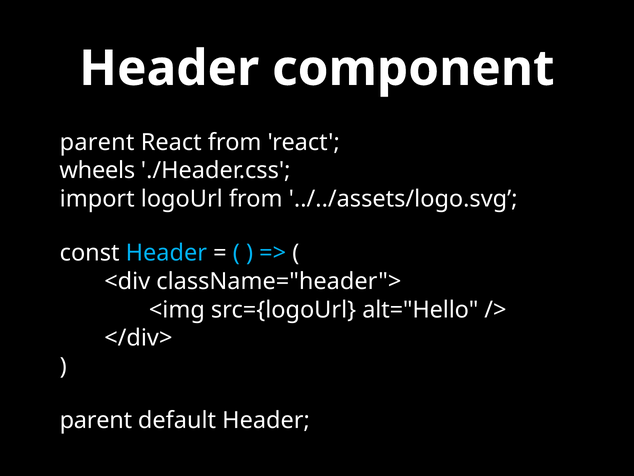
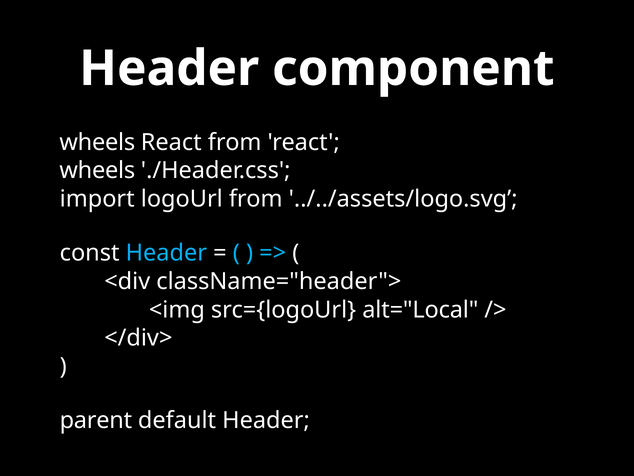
parent: parent -> wheels (97, 142)
alt="Hello: alt="Hello -> alt="Local (420, 309)
